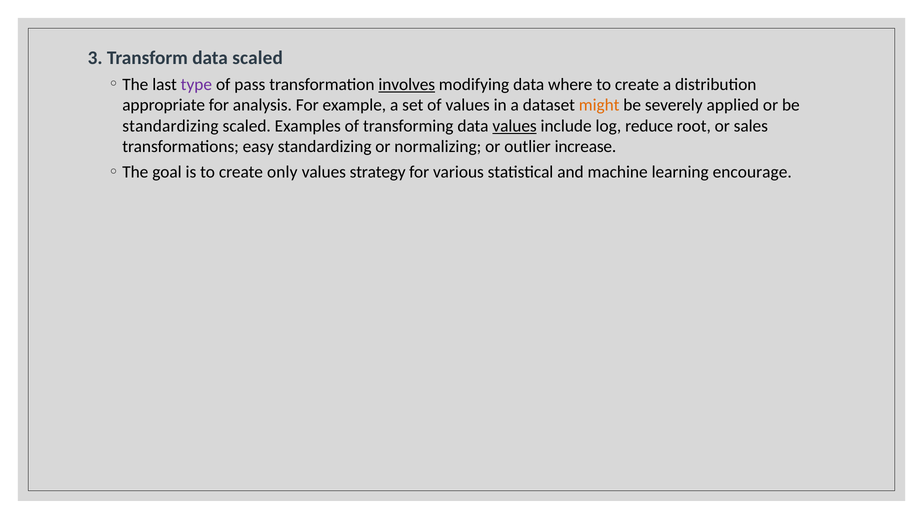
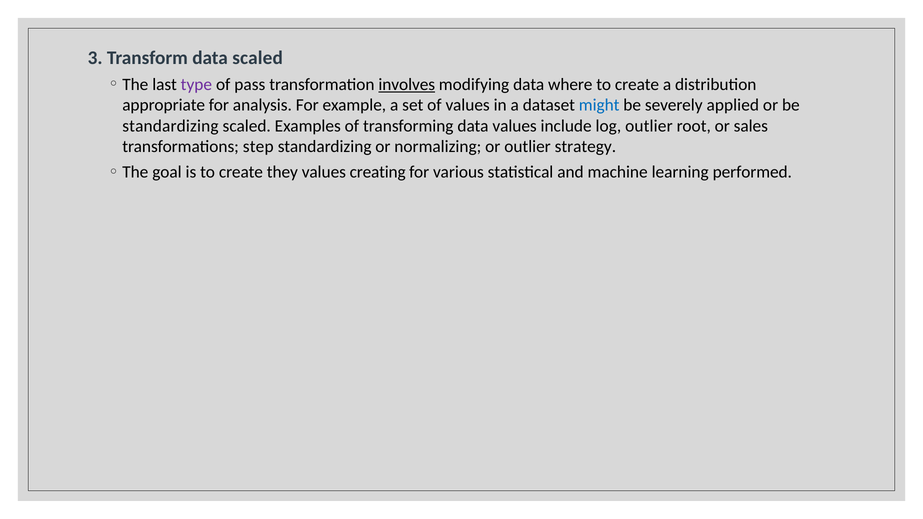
might colour: orange -> blue (599, 105)
values underline: present -> none (515, 126)
log reduce: reduce -> outlier (649, 126)
easy: easy -> step (258, 147)
increase: increase -> strategy (585, 147)
only: only -> they (282, 172)
strategy: strategy -> creating (378, 172)
encourage: encourage -> performed (752, 172)
